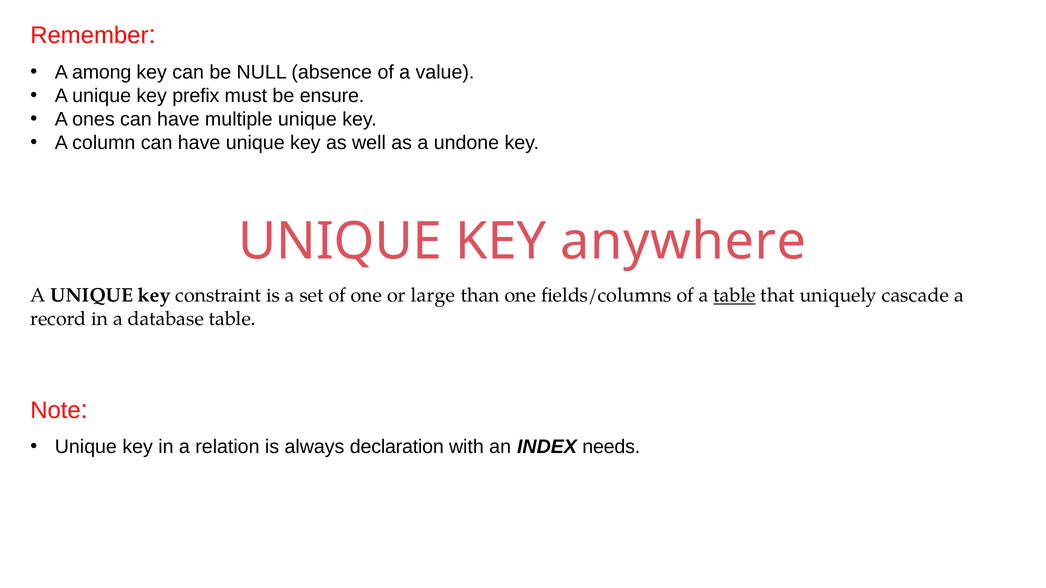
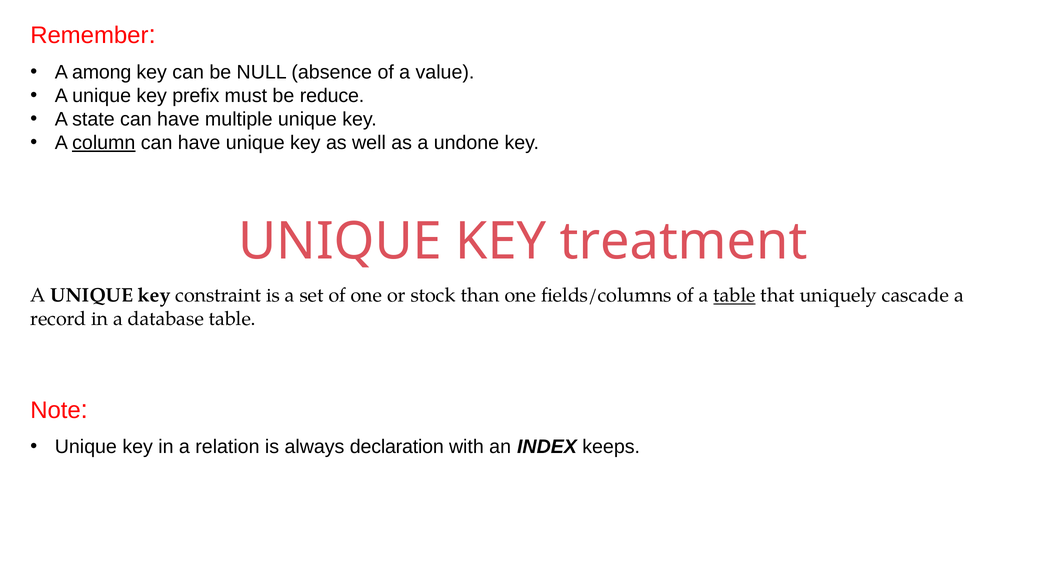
ensure: ensure -> reduce (332, 96)
ones: ones -> state (93, 119)
column underline: none -> present (104, 143)
anywhere: anywhere -> treatment (684, 242)
large: large -> stock (433, 296)
needs: needs -> keeps (611, 447)
